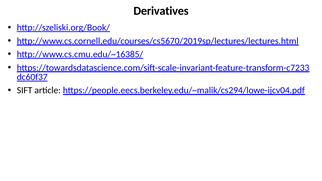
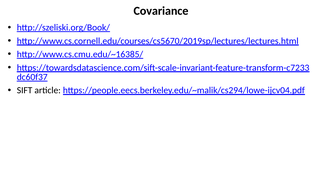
Derivatives: Derivatives -> Covariance (161, 11)
